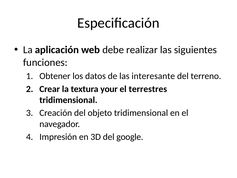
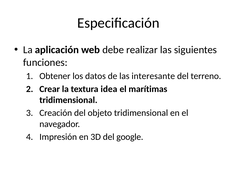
your: your -> idea (109, 89)
terrestres: terrestres -> marítimas (148, 89)
